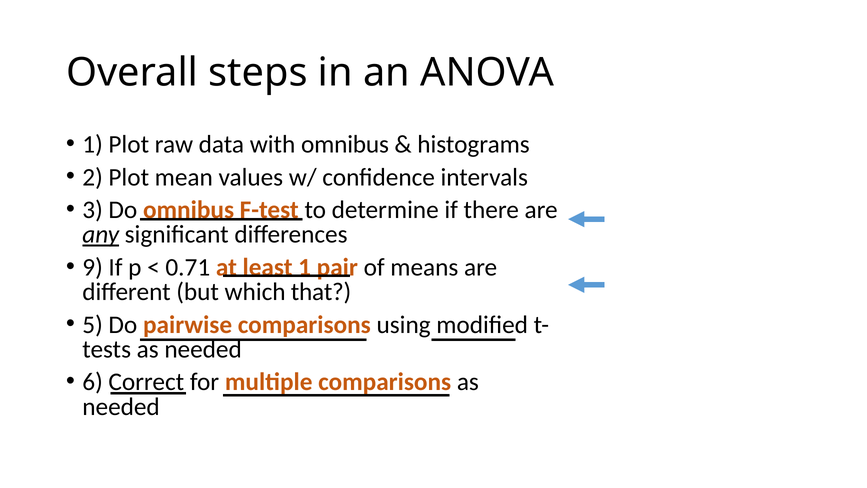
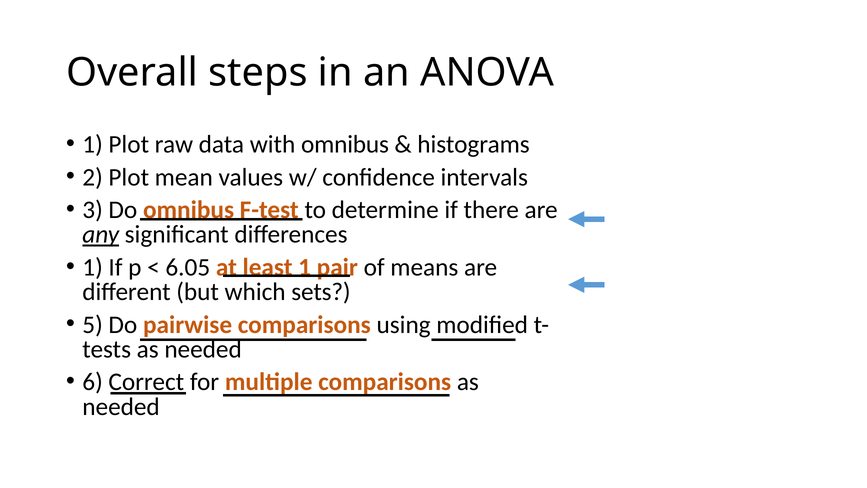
9: 9 -> 1 (93, 267)
0.71: 0.71 -> 6.05 (188, 267)
that: that -> sets (321, 292)
